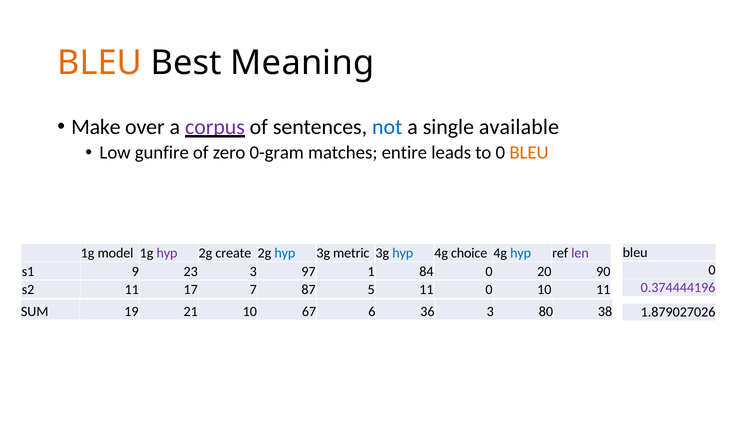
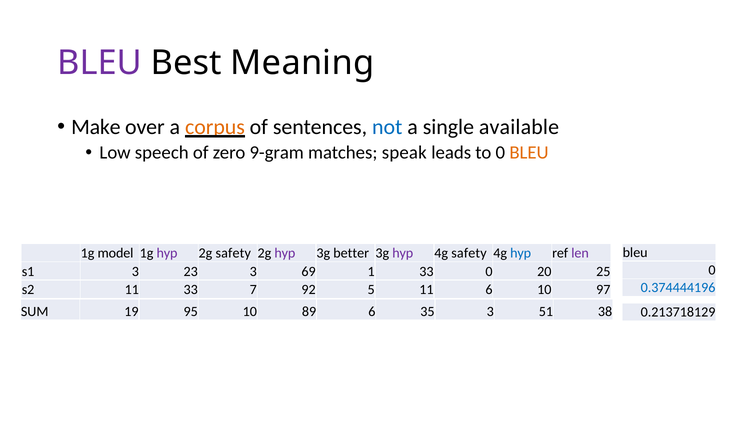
BLEU colour: orange -> purple (100, 63)
corpus colour: purple -> orange (215, 127)
gunfire: gunfire -> speech (162, 153)
0-gram: 0-gram -> 9-gram (277, 153)
entire: entire -> speak (404, 153)
2g create: create -> safety (233, 254)
hyp colour: blue -> purple (285, 254)
metric: metric -> better (351, 254)
hyp colour: blue -> purple (403, 254)
4g choice: choice -> safety (469, 254)
s1 9: 9 -> 3 (135, 272)
97: 97 -> 69 (309, 272)
1 84: 84 -> 33 (426, 272)
90: 90 -> 25 (603, 272)
0.374444196 colour: purple -> blue (678, 288)
11 17: 17 -> 33 (191, 290)
87: 87 -> 92 (309, 290)
11 0: 0 -> 6 (489, 290)
10 11: 11 -> 97 (603, 290)
21: 21 -> 95 (191, 312)
67: 67 -> 89 (309, 312)
36: 36 -> 35 (427, 312)
80: 80 -> 51 (546, 312)
1.879027026: 1.879027026 -> 0.213718129 (678, 313)
